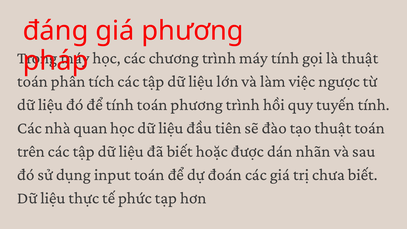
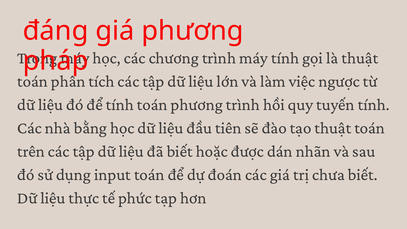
quan: quan -> bằng (90, 128)
